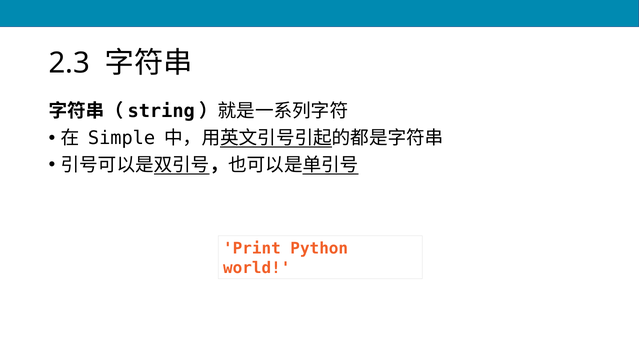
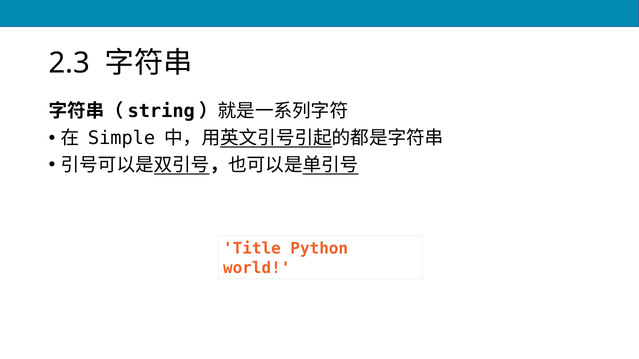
Print: Print -> Title (252, 249)
